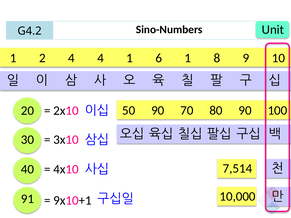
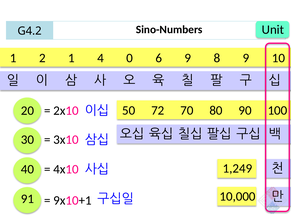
2 4: 4 -> 1 (71, 58)
4 1: 1 -> 0 (130, 58)
6 1: 1 -> 9 (188, 58)
50 90: 90 -> 72 (158, 111)
7,514: 7,514 -> 1,249 (237, 169)
